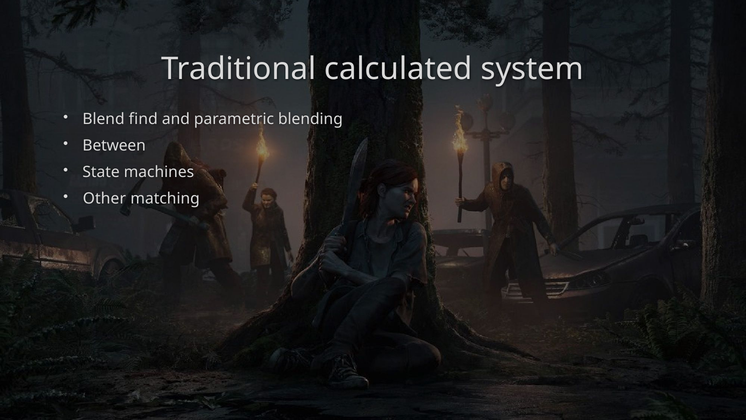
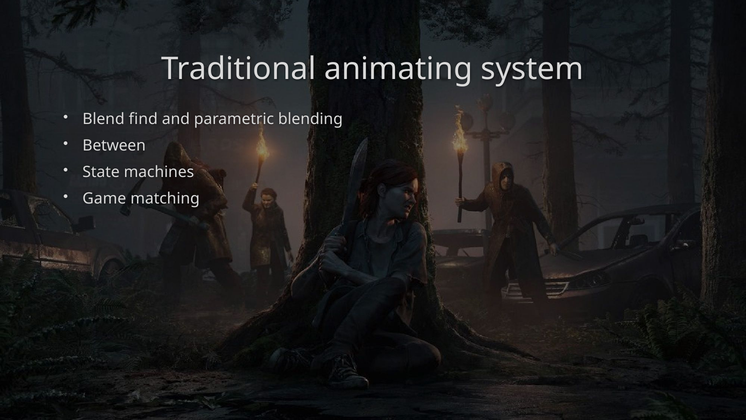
calculated: calculated -> animating (398, 69)
Other: Other -> Game (104, 199)
